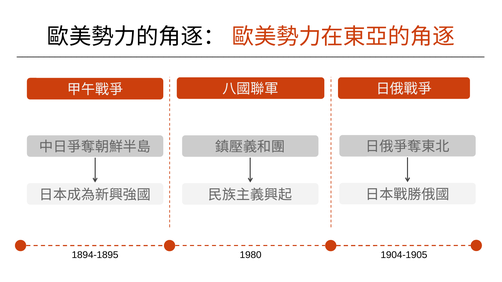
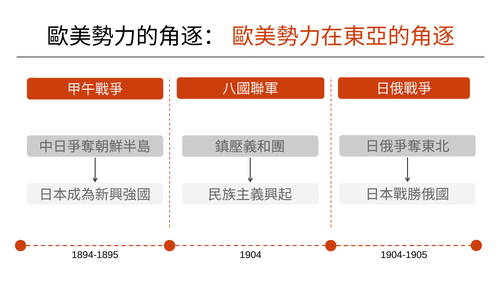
1980: 1980 -> 1904 (251, 255)
